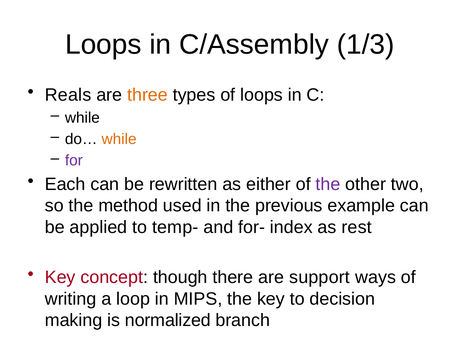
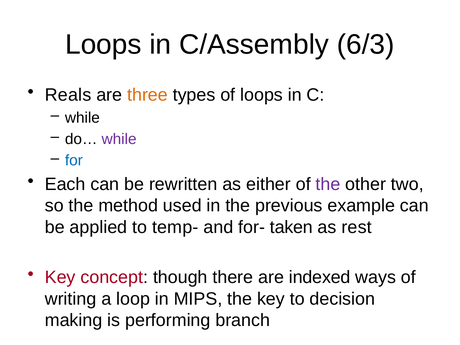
1/3: 1/3 -> 6/3 (366, 45)
while colour: orange -> purple (119, 139)
for colour: purple -> blue (74, 161)
index: index -> taken (291, 227)
support: support -> indexed (320, 277)
normalized: normalized -> performing (168, 320)
